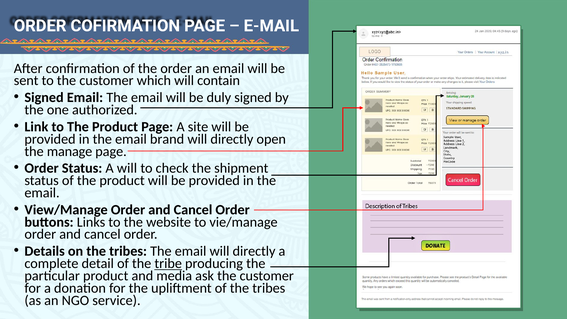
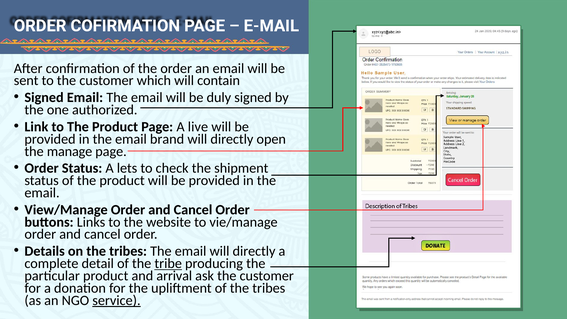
site: site -> live (198, 127)
A will: will -> lets (127, 168)
media: media -> arrival (174, 276)
service underline: none -> present (116, 300)
